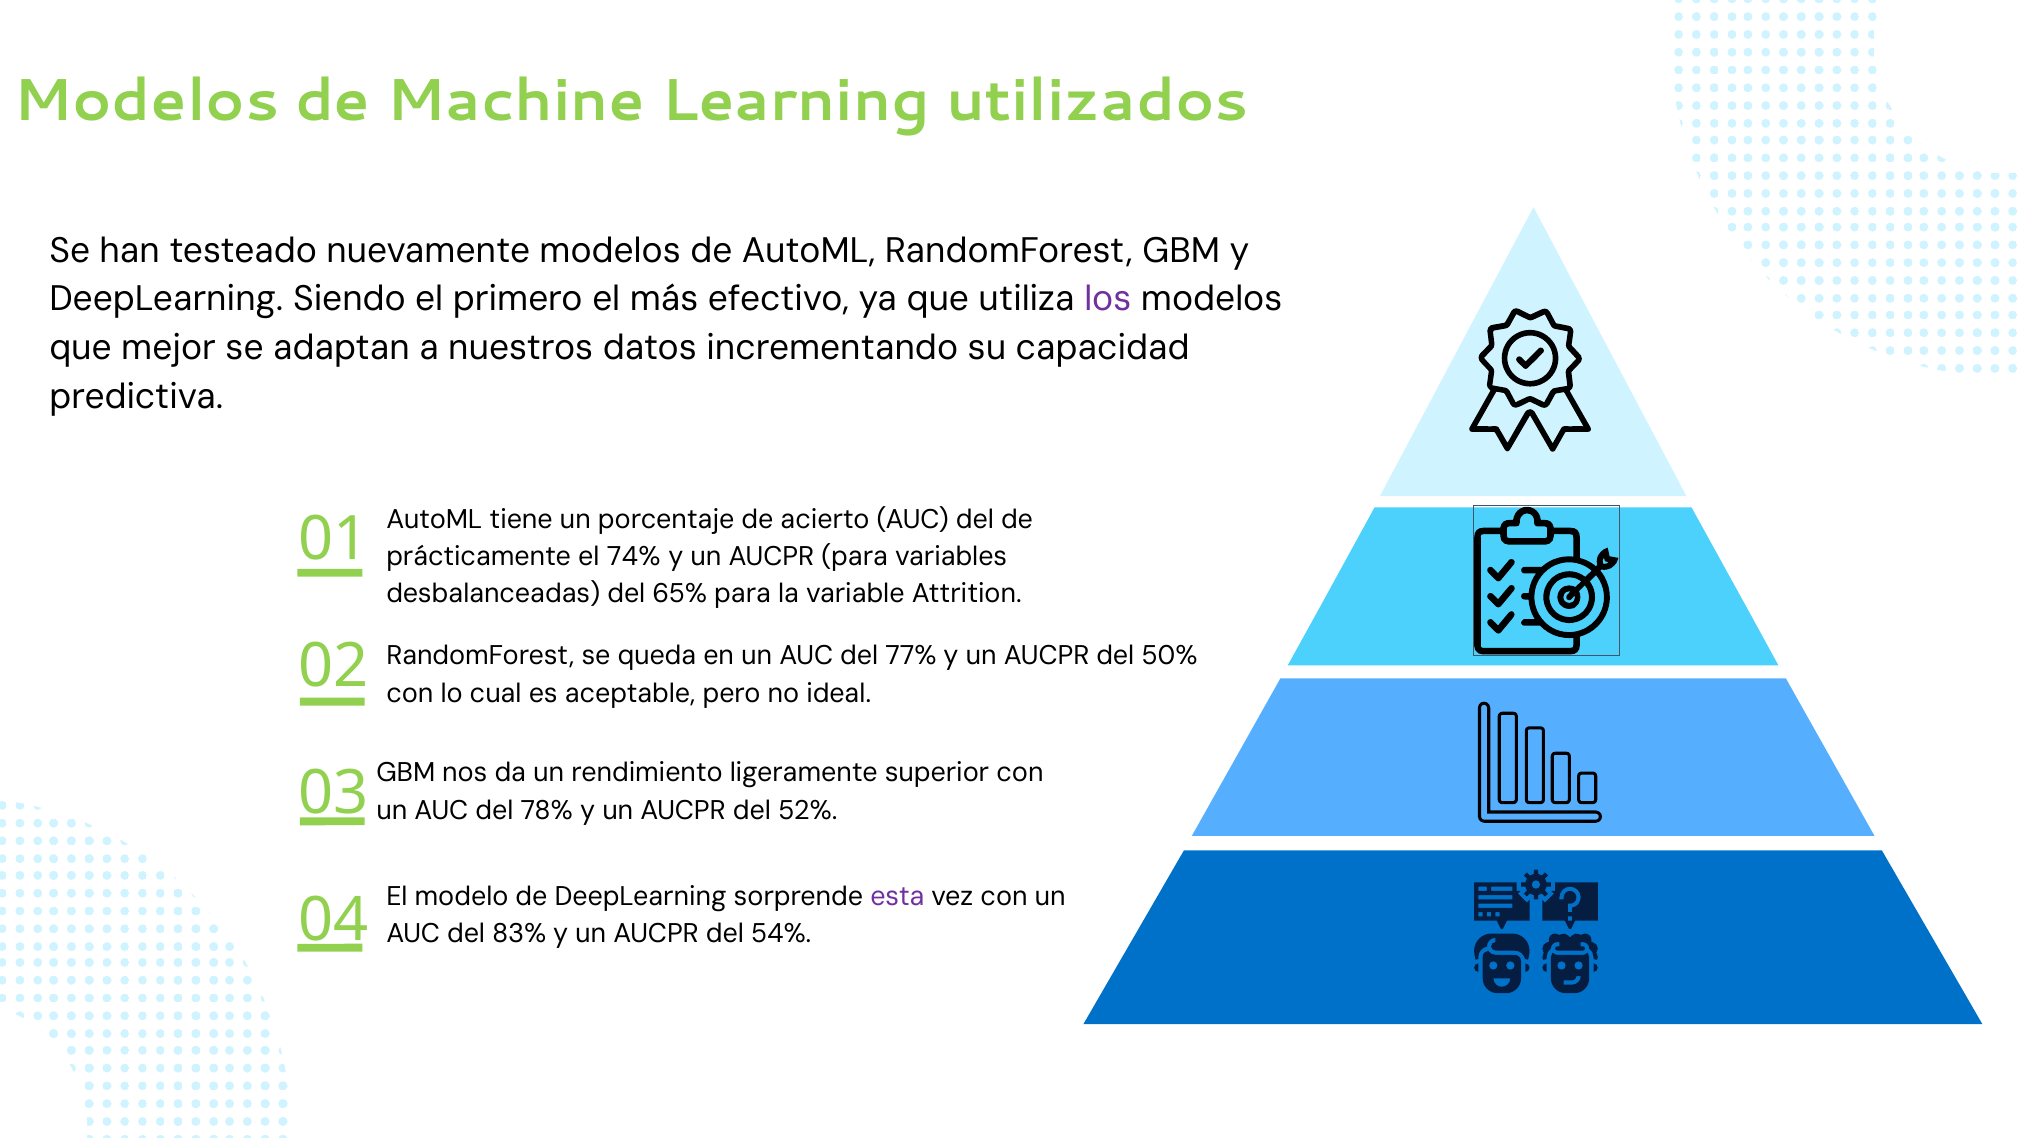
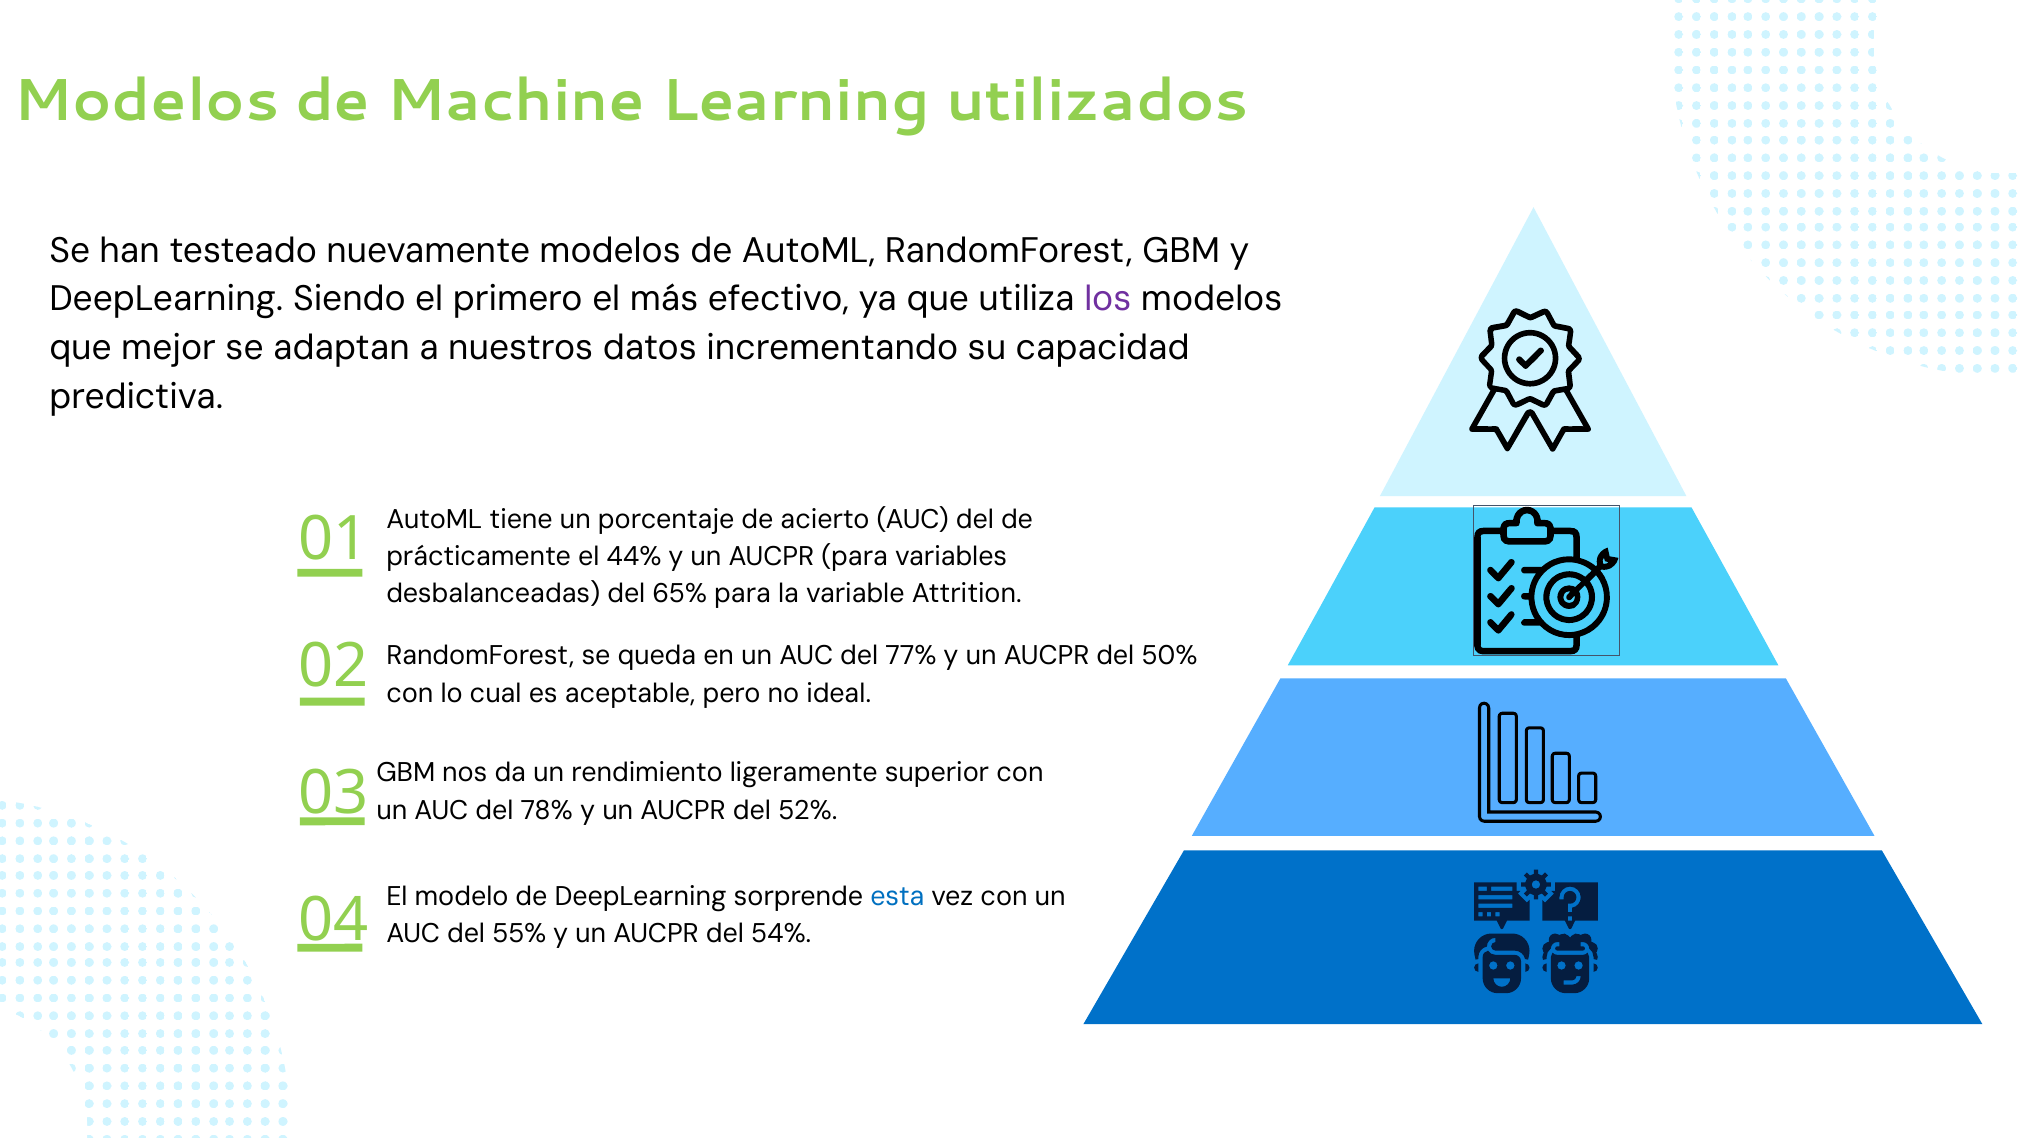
74%: 74% -> 44% (634, 557)
esta colour: purple -> blue (897, 897)
83%: 83% -> 55% (519, 934)
